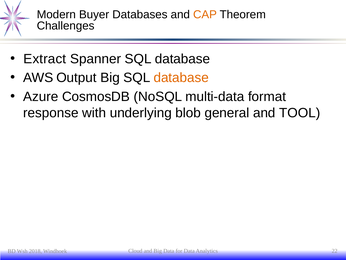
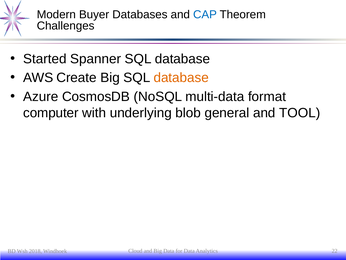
CAP colour: orange -> blue (205, 15)
Extract: Extract -> Started (45, 59)
Output: Output -> Create (76, 78)
response: response -> computer (51, 113)
